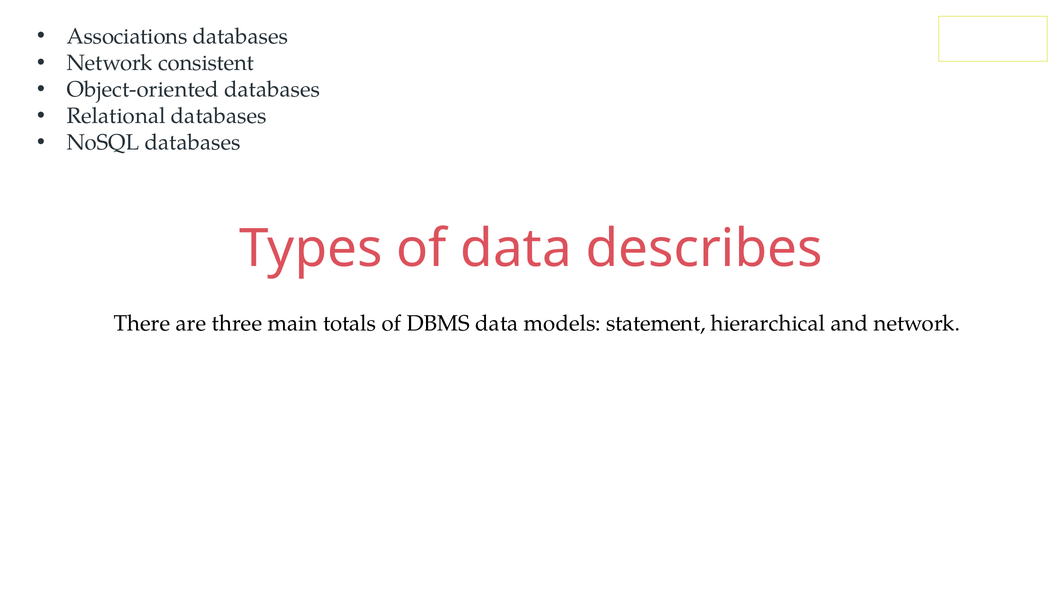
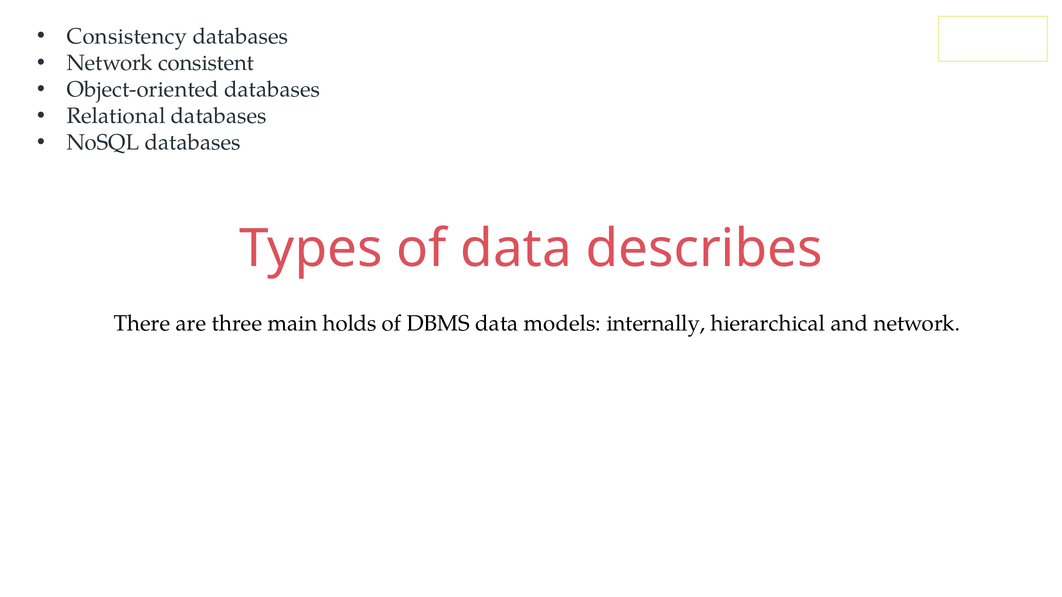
Associations: Associations -> Consistency (127, 36)
totals: totals -> holds (350, 324)
statement: statement -> internally (656, 324)
